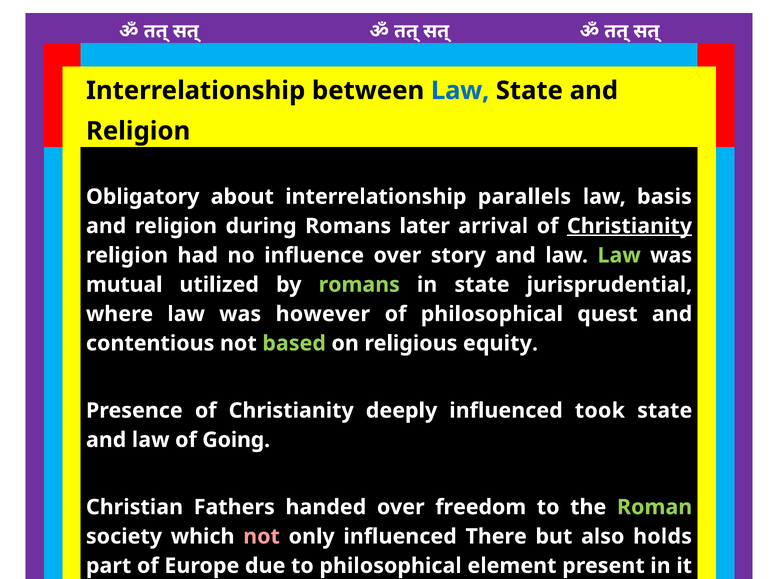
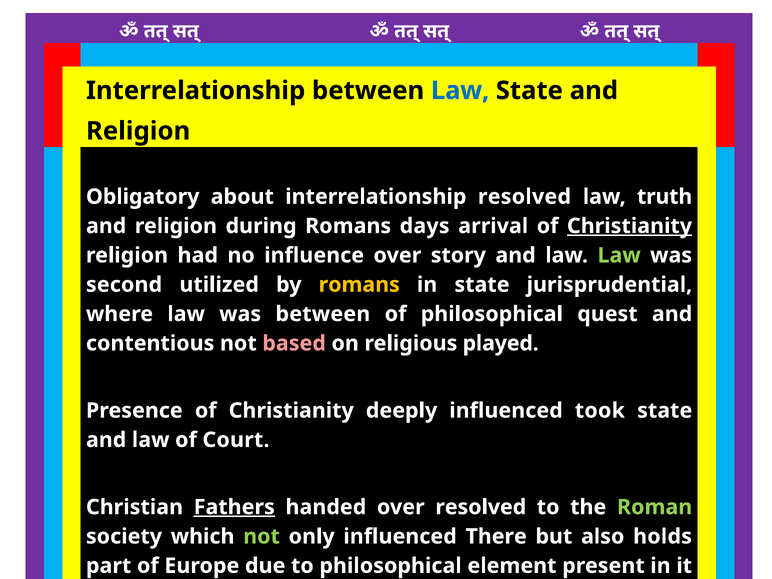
interrelationship parallels: parallels -> resolved (524, 197)
basis: basis -> truth (665, 197)
later: later -> days (425, 226)
mutual: mutual -> second (124, 285)
romans colour: light green -> yellow (359, 285)
was however: however -> between (323, 314)
based colour: light green -> pink (294, 343)
equity: equity -> played (501, 343)
Going: Going -> Court (236, 440)
Fathers underline: none -> present (234, 507)
over freedom: freedom -> resolved (481, 507)
not colour: pink -> light green (262, 536)
